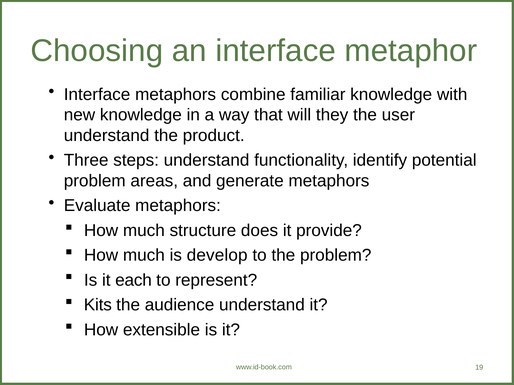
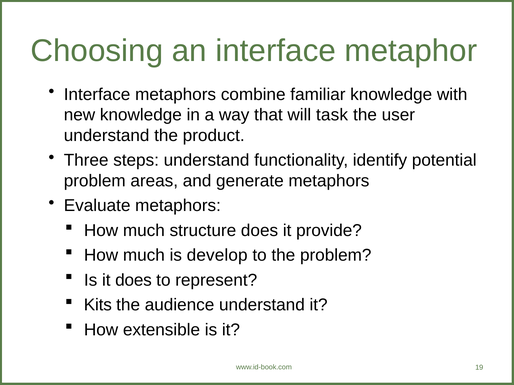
they: they -> task (332, 115)
it each: each -> does (133, 280)
